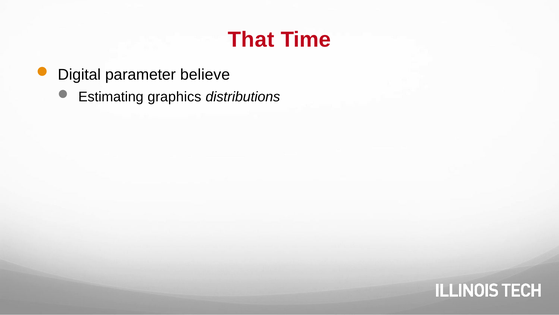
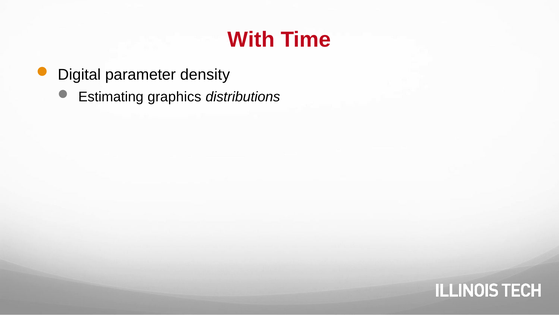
That: That -> With (251, 39)
believe: believe -> density (205, 74)
